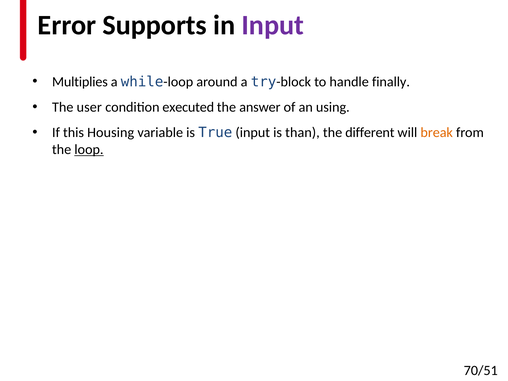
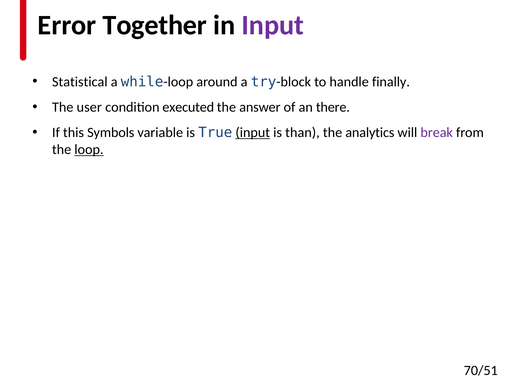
Supports: Supports -> Together (155, 25)
Multiplies: Multiplies -> Statistical (80, 82)
using: using -> there (333, 107)
Housing: Housing -> Symbols (111, 133)
input underline: none -> present (253, 133)
different: different -> analytics (370, 133)
break colour: orange -> purple (437, 133)
